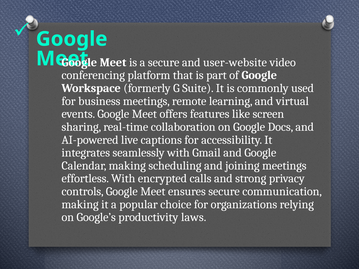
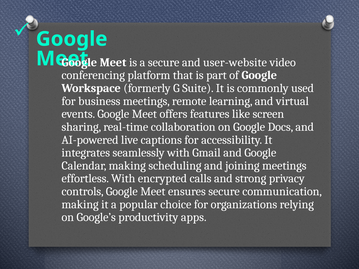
laws: laws -> apps (194, 217)
